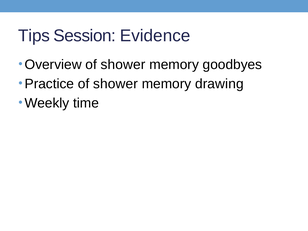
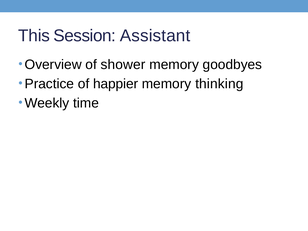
Tips: Tips -> This (34, 36)
Evidence: Evidence -> Assistant (155, 36)
Practice of shower: shower -> happier (116, 84)
drawing: drawing -> thinking (219, 84)
